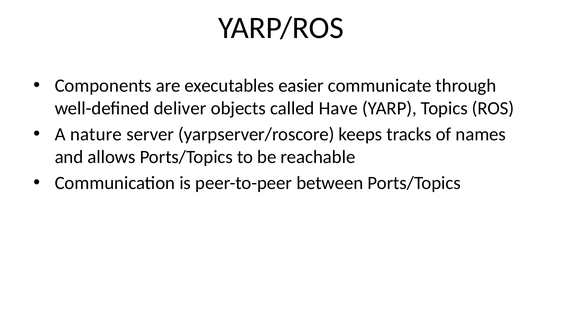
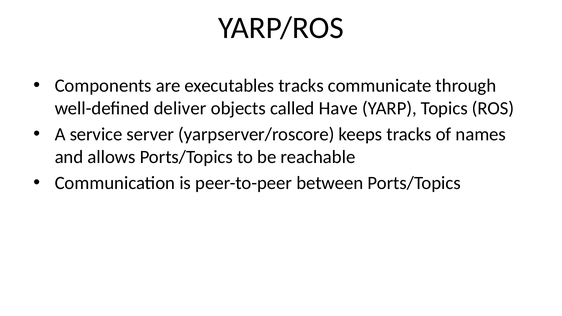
executables easier: easier -> tracks (301, 86)
nature: nature -> service (96, 134)
